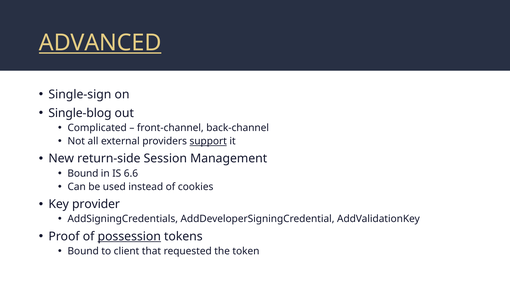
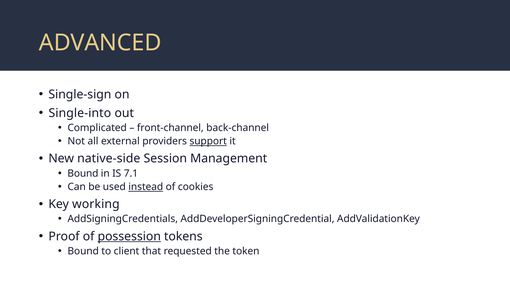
ADVANCED underline: present -> none (100, 43)
Single-blog: Single-blog -> Single-into (80, 113)
return-side: return-side -> native-side (109, 159)
6.6: 6.6 -> 7.1 (131, 173)
instead underline: none -> present (146, 187)
provider: provider -> working (96, 204)
